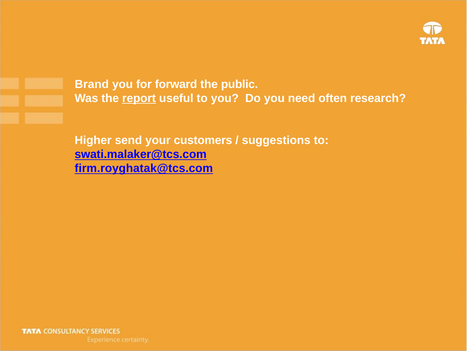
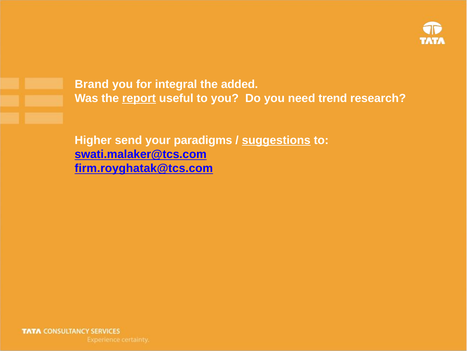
forward: forward -> integral (176, 84)
public: public -> added (240, 84)
often: often -> trend (333, 98)
customers: customers -> paradigms (203, 140)
suggestions underline: none -> present (276, 140)
